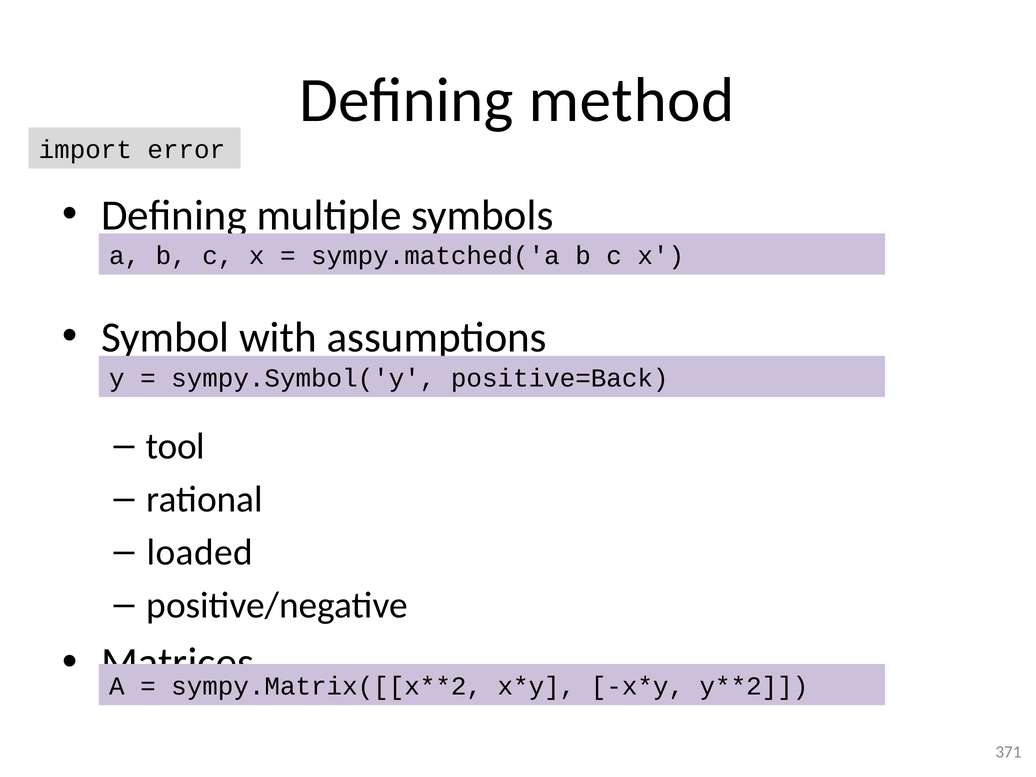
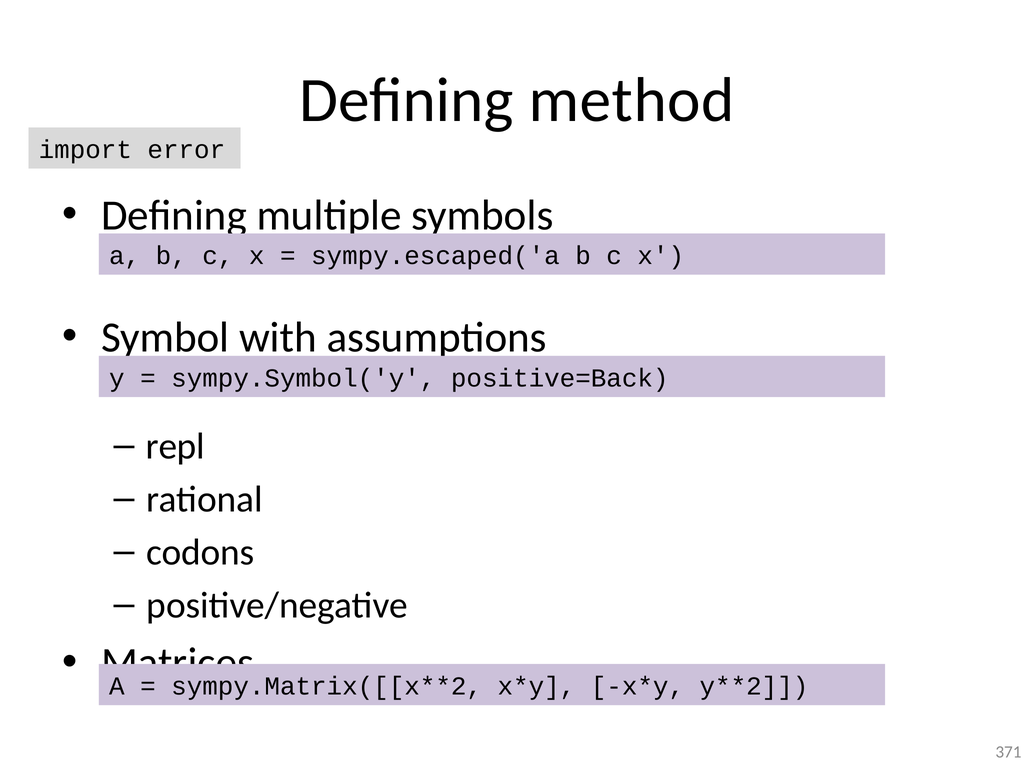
sympy.matched('a: sympy.matched('a -> sympy.escaped('a (435, 256)
tool: tool -> repl (175, 446)
loaded: loaded -> codons (200, 552)
